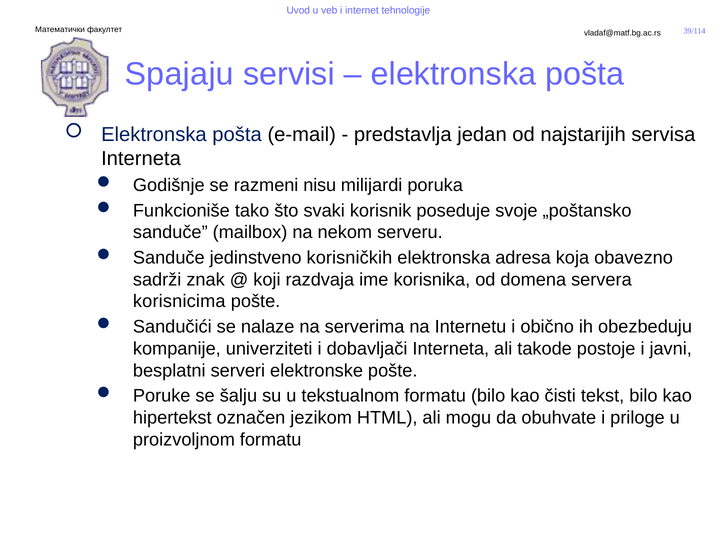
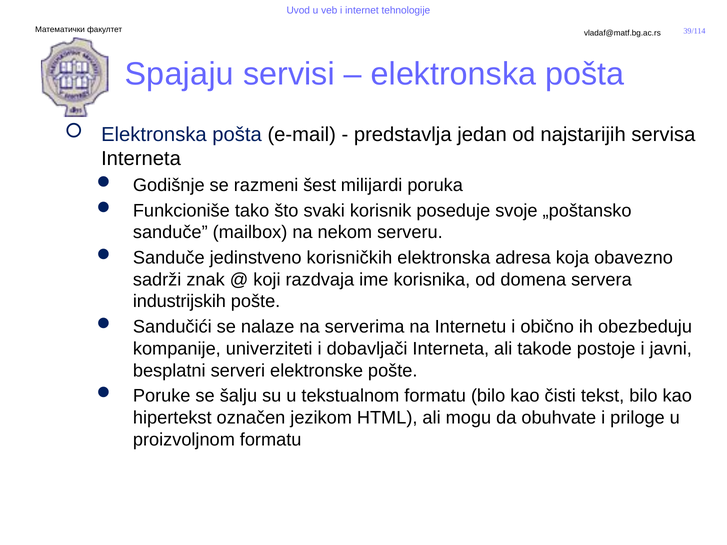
nisu: nisu -> šest (320, 185)
korisnicima: korisnicima -> industrijskih (179, 302)
